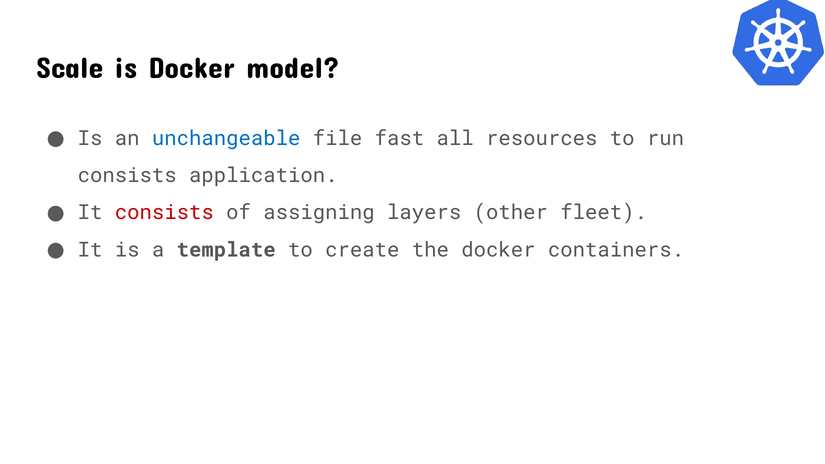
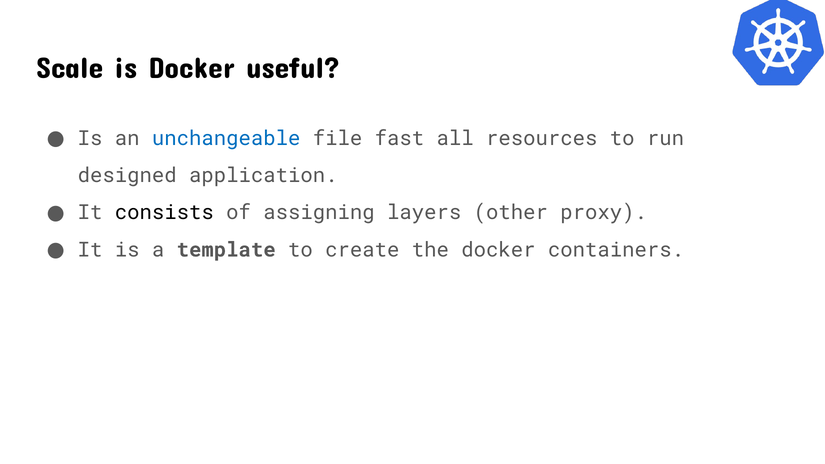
model: model -> useful (293, 68)
consists: consists -> designed (127, 176)
consists colour: red -> black (164, 213)
fleet: fleet -> proxy (604, 213)
